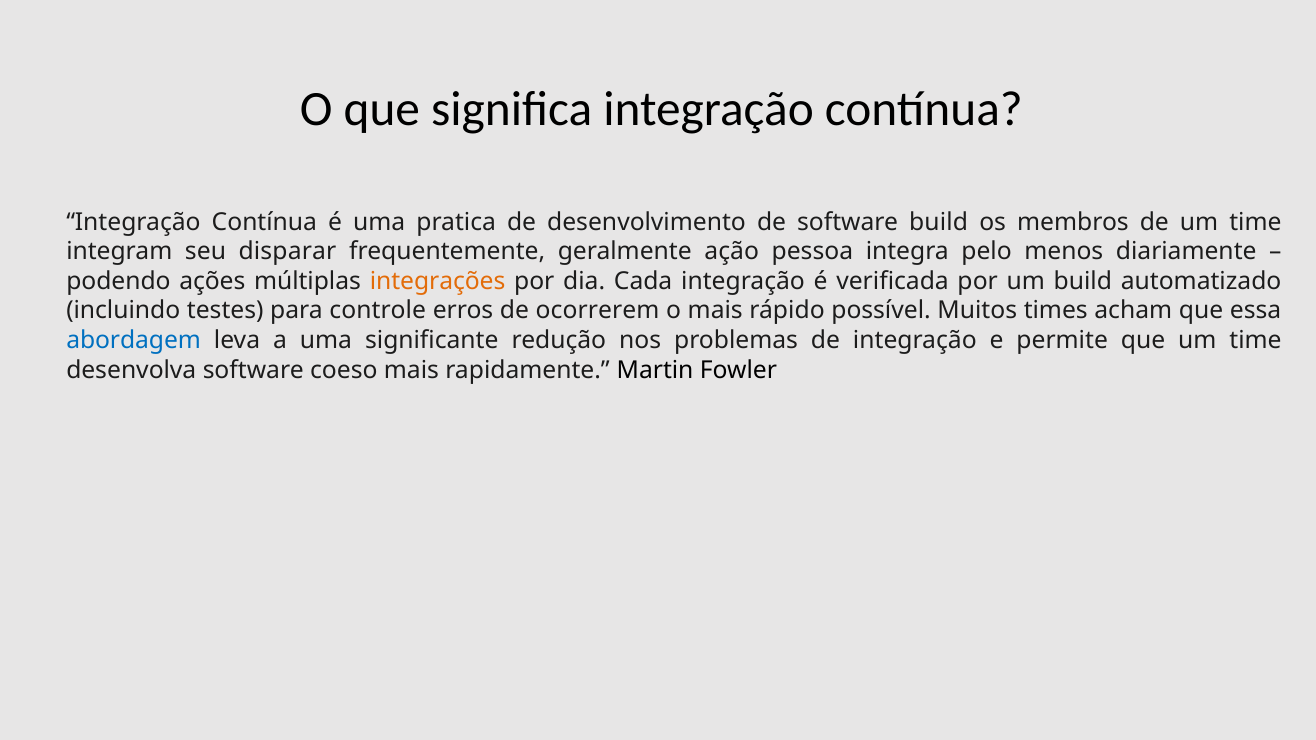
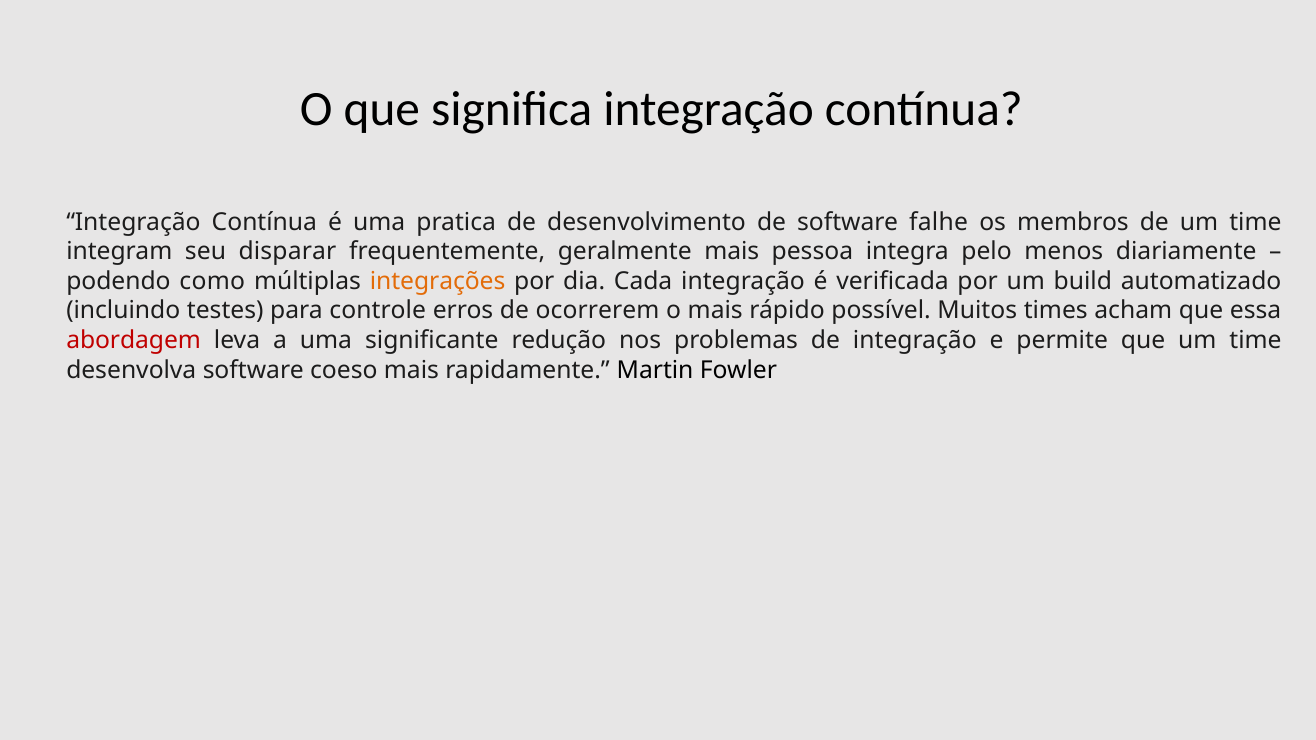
software build: build -> falhe (939, 222)
geralmente ação: ação -> mais (732, 252)
ações: ações -> como (212, 281)
abordagem colour: blue -> red (134, 340)
